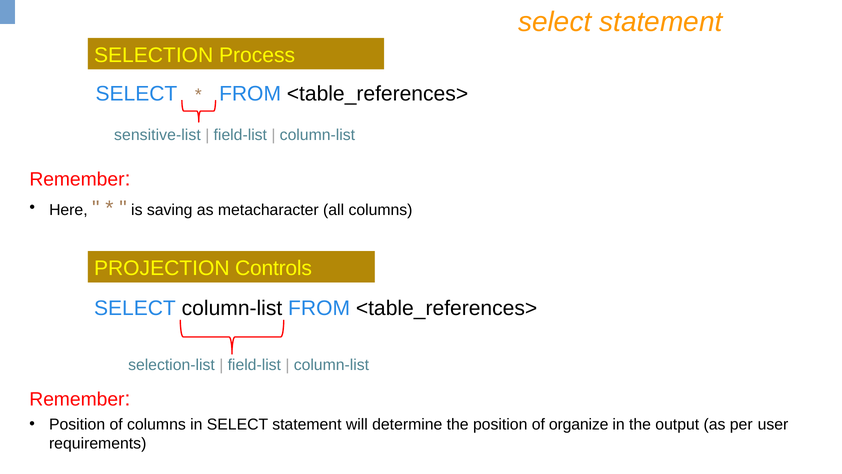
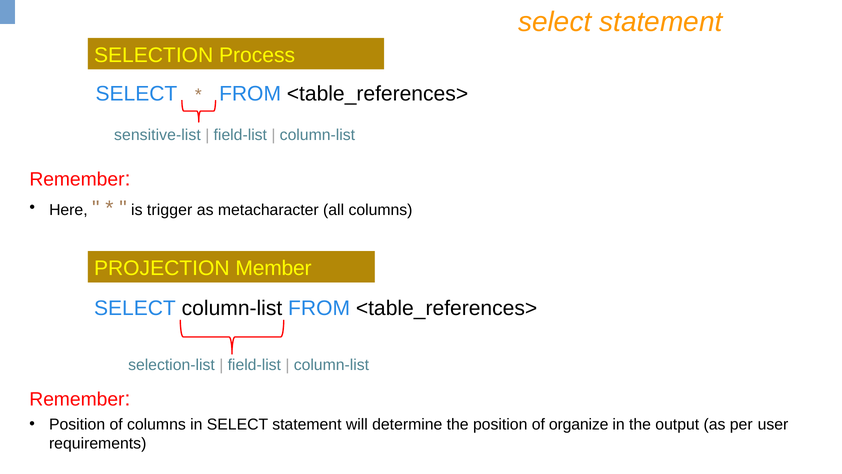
saving: saving -> trigger (170, 210)
Controls: Controls -> Member (274, 268)
